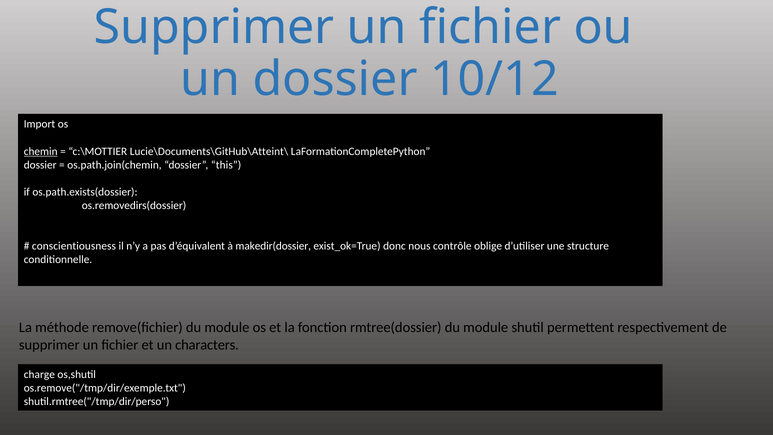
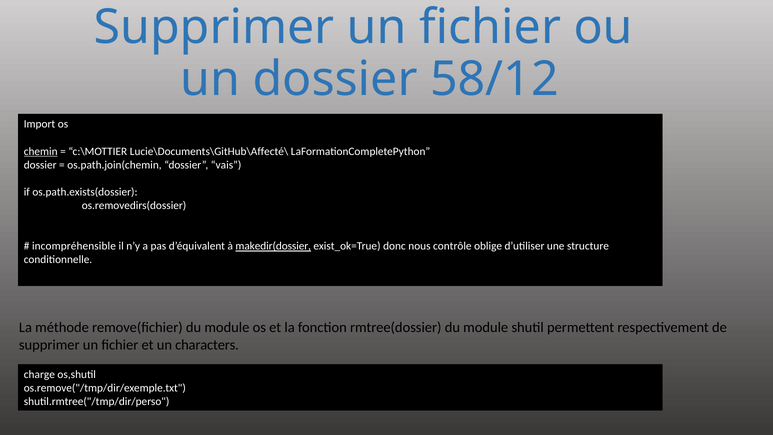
10/12: 10/12 -> 58/12 (494, 79)
Lucie\Documents\GitHub\Atteint\: Lucie\Documents\GitHub\Atteint\ -> Lucie\Documents\GitHub\Affecté\ (209, 151)
this: this -> vais (226, 165)
conscientiousness: conscientiousness -> incompréhensible (74, 246)
makedir(dossier underline: none -> present (273, 246)
